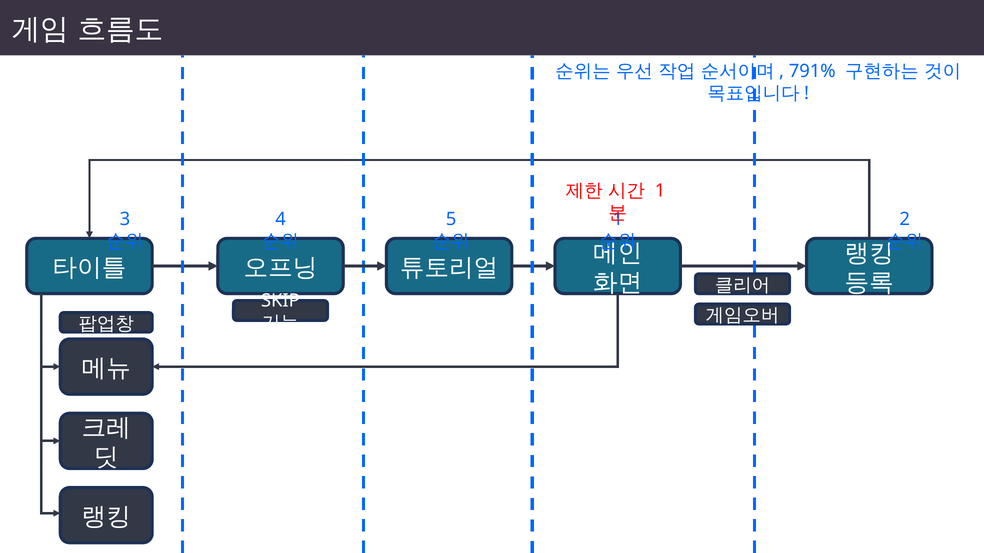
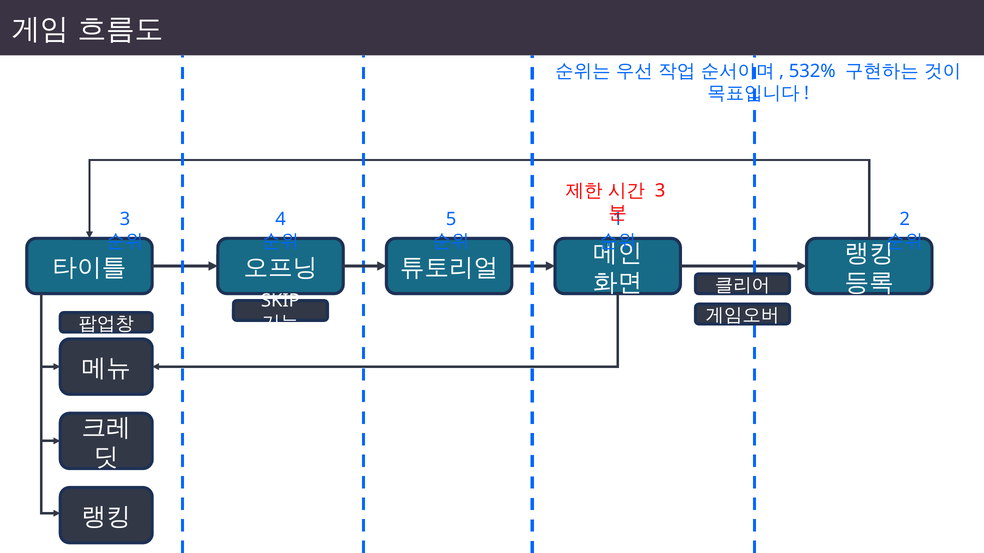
791%: 791% -> 532% (812, 71)
1: 1 -> 3 (660, 191)
